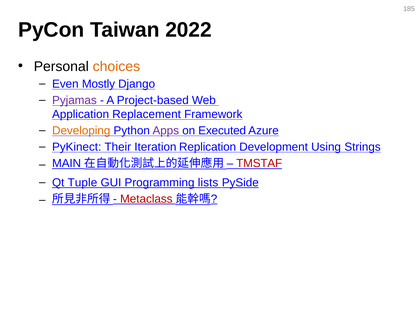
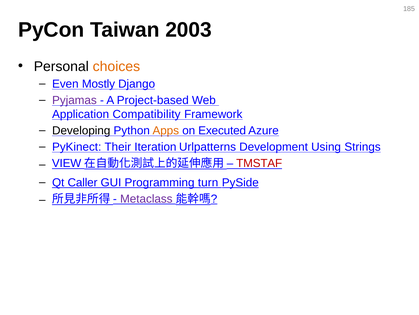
2022: 2022 -> 2003 (189, 30)
Replacement: Replacement -> Compatibility (147, 114)
Developing colour: orange -> black (81, 130)
Apps colour: purple -> orange (166, 130)
Replication: Replication -> Urlpatterns (208, 147)
MAIN: MAIN -> VIEW (67, 163)
Tuple: Tuple -> Caller (83, 182)
lists: lists -> turn (208, 182)
Metaclass colour: red -> purple (146, 198)
